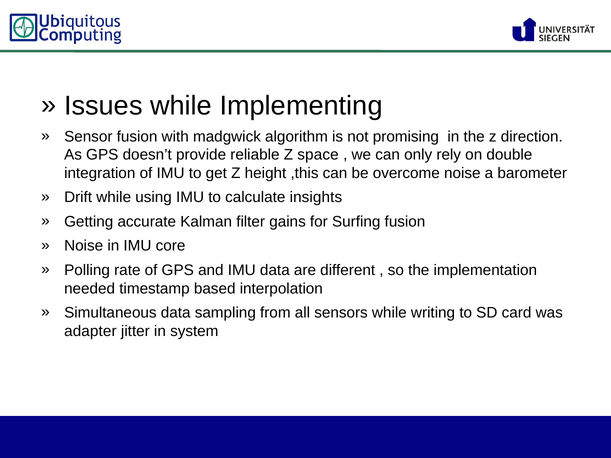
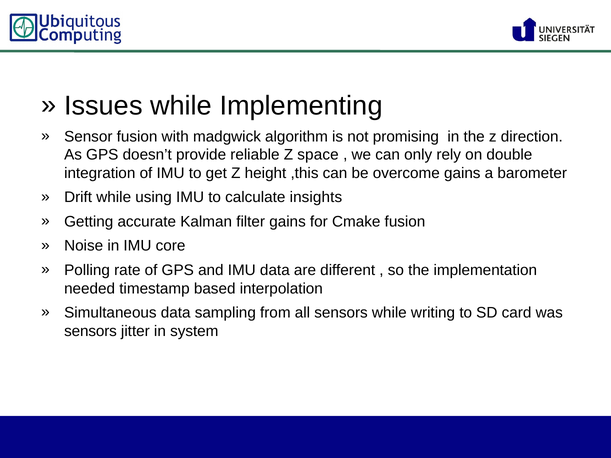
overcome noise: noise -> gains (462, 173)
Surfing: Surfing -> Cmake (356, 222)
adapter: adapter -> sensors (91, 331)
